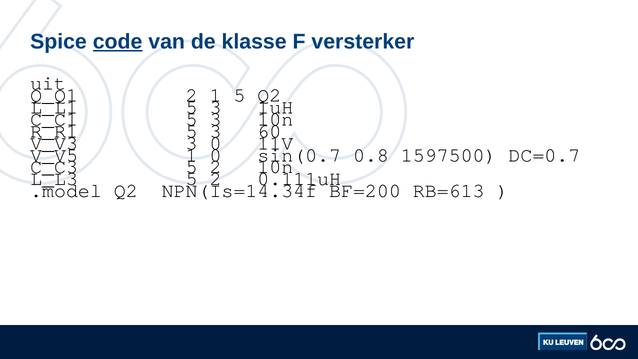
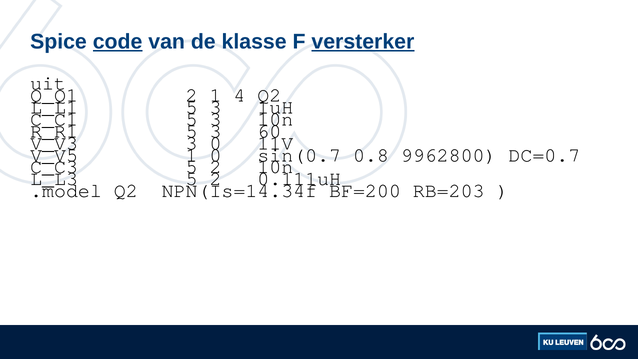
versterker underline: none -> present (363, 42)
5: 5 -> 4 (239, 95)
1597500: 1597500 -> 9962800 (449, 155)
RB=613: RB=613 -> RB=203 (449, 191)
